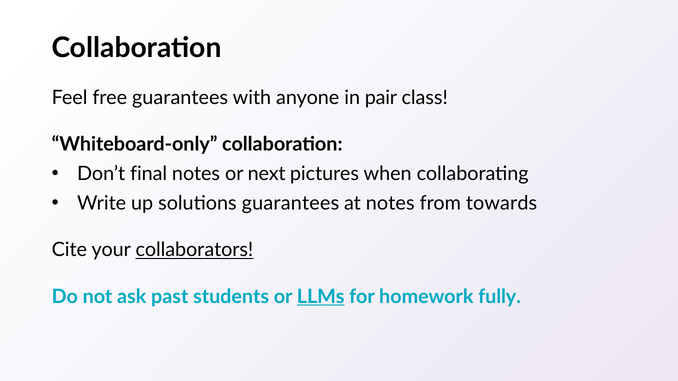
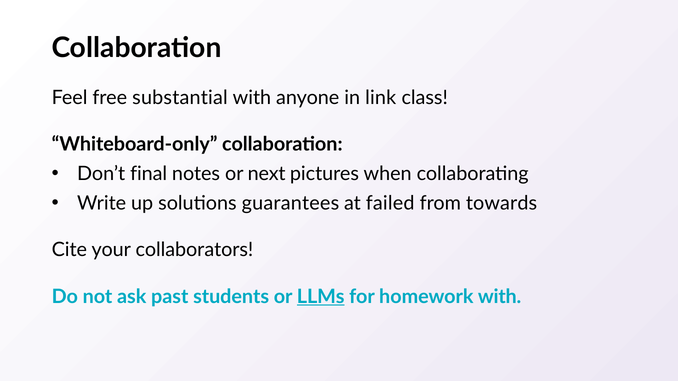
free guarantees: guarantees -> substantial (180, 98)
pair: pair -> link (381, 98)
at notes: notes -> failed (390, 204)
collaborators underline: present -> none (194, 250)
homework fully: fully -> with (500, 297)
